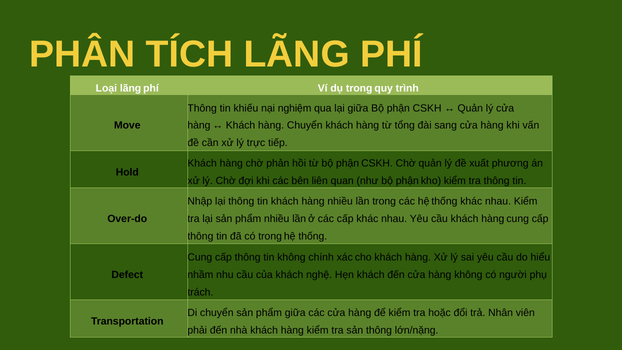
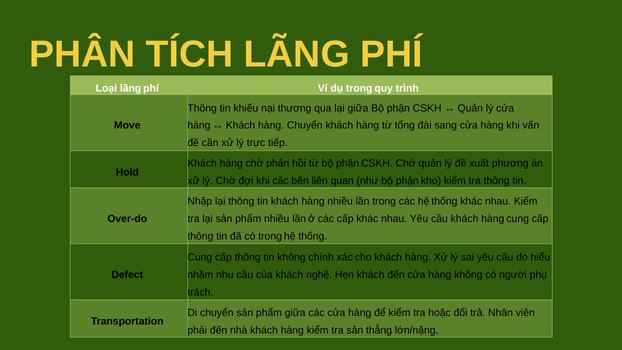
nghiệm: nghiệm -> thương (295, 108)
sản thông: thông -> thẳng (379, 330)
